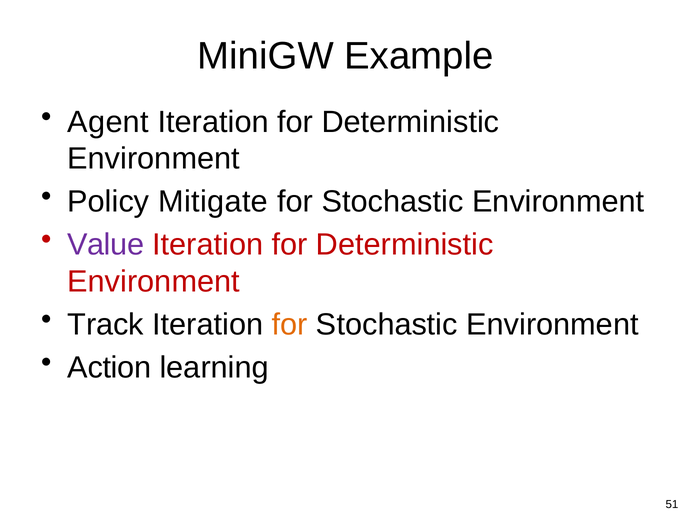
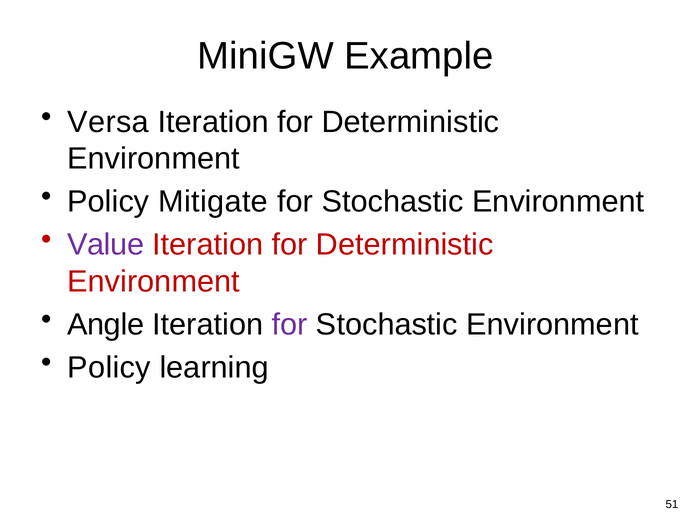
Agent: Agent -> Versa (108, 122)
Track: Track -> Angle (106, 325)
for colour: orange -> purple (290, 325)
Action: Action -> Policy (109, 368)
